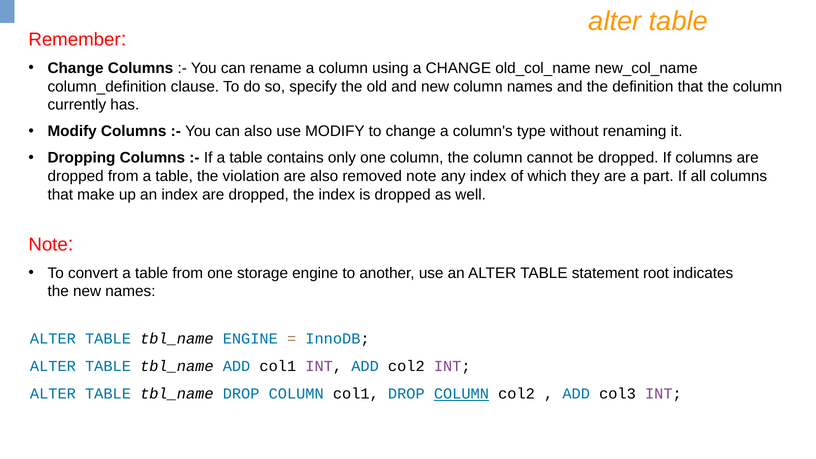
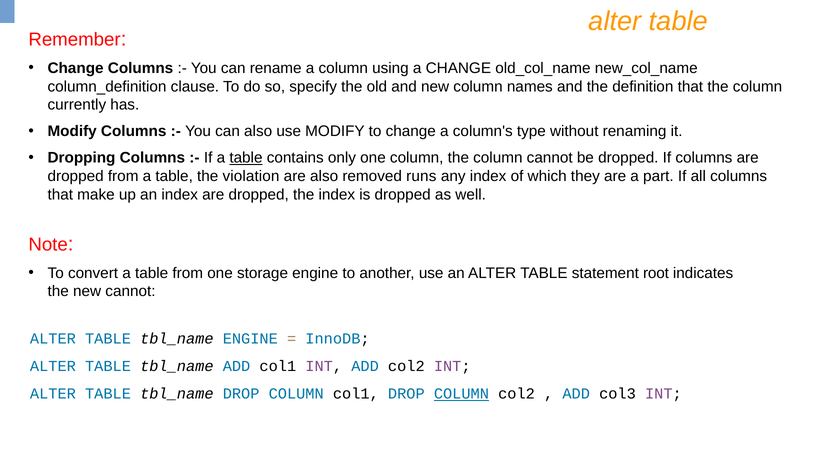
table underline: none -> present (246, 158)
removed note: note -> runs (421, 176)
new names: names -> cannot (130, 291)
